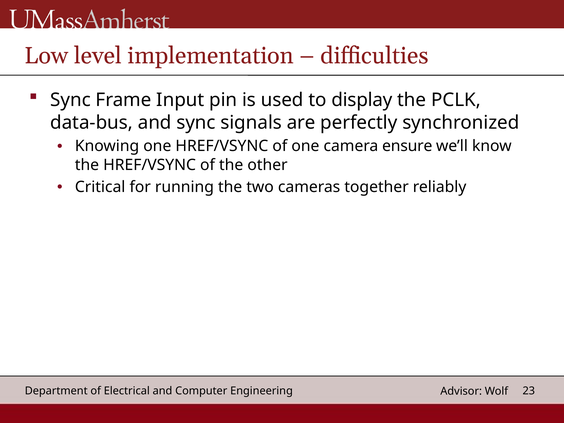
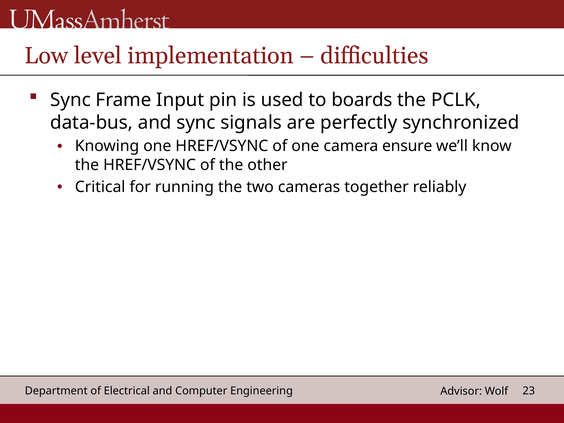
display: display -> boards (362, 100)
